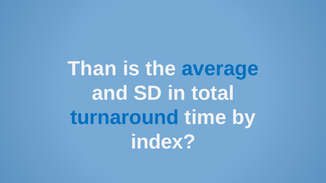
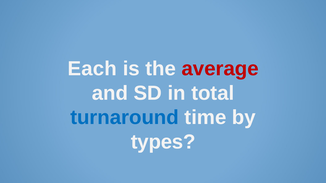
Than: Than -> Each (92, 69)
average colour: blue -> red (220, 69)
index: index -> types (163, 142)
